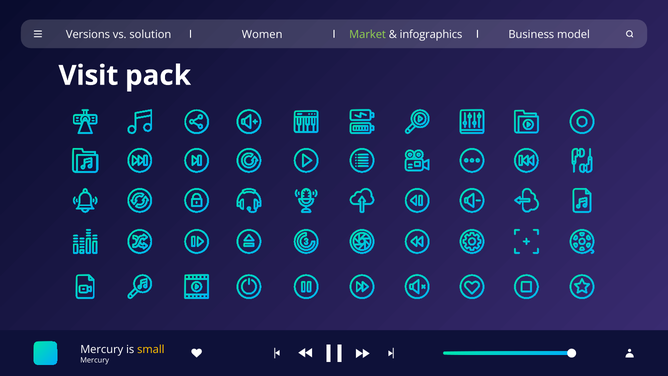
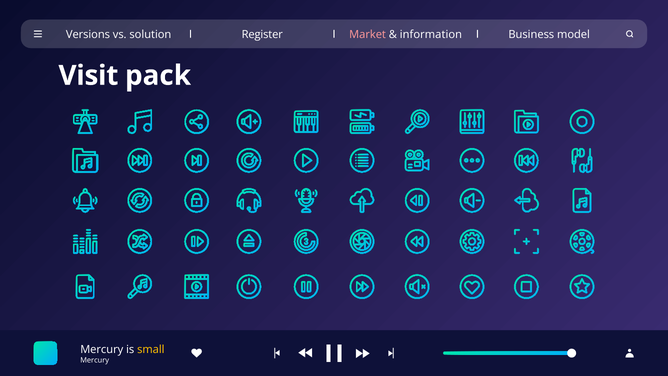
Women: Women -> Register (262, 35)
Market colour: light green -> pink (368, 35)
infographics: infographics -> information (431, 35)
